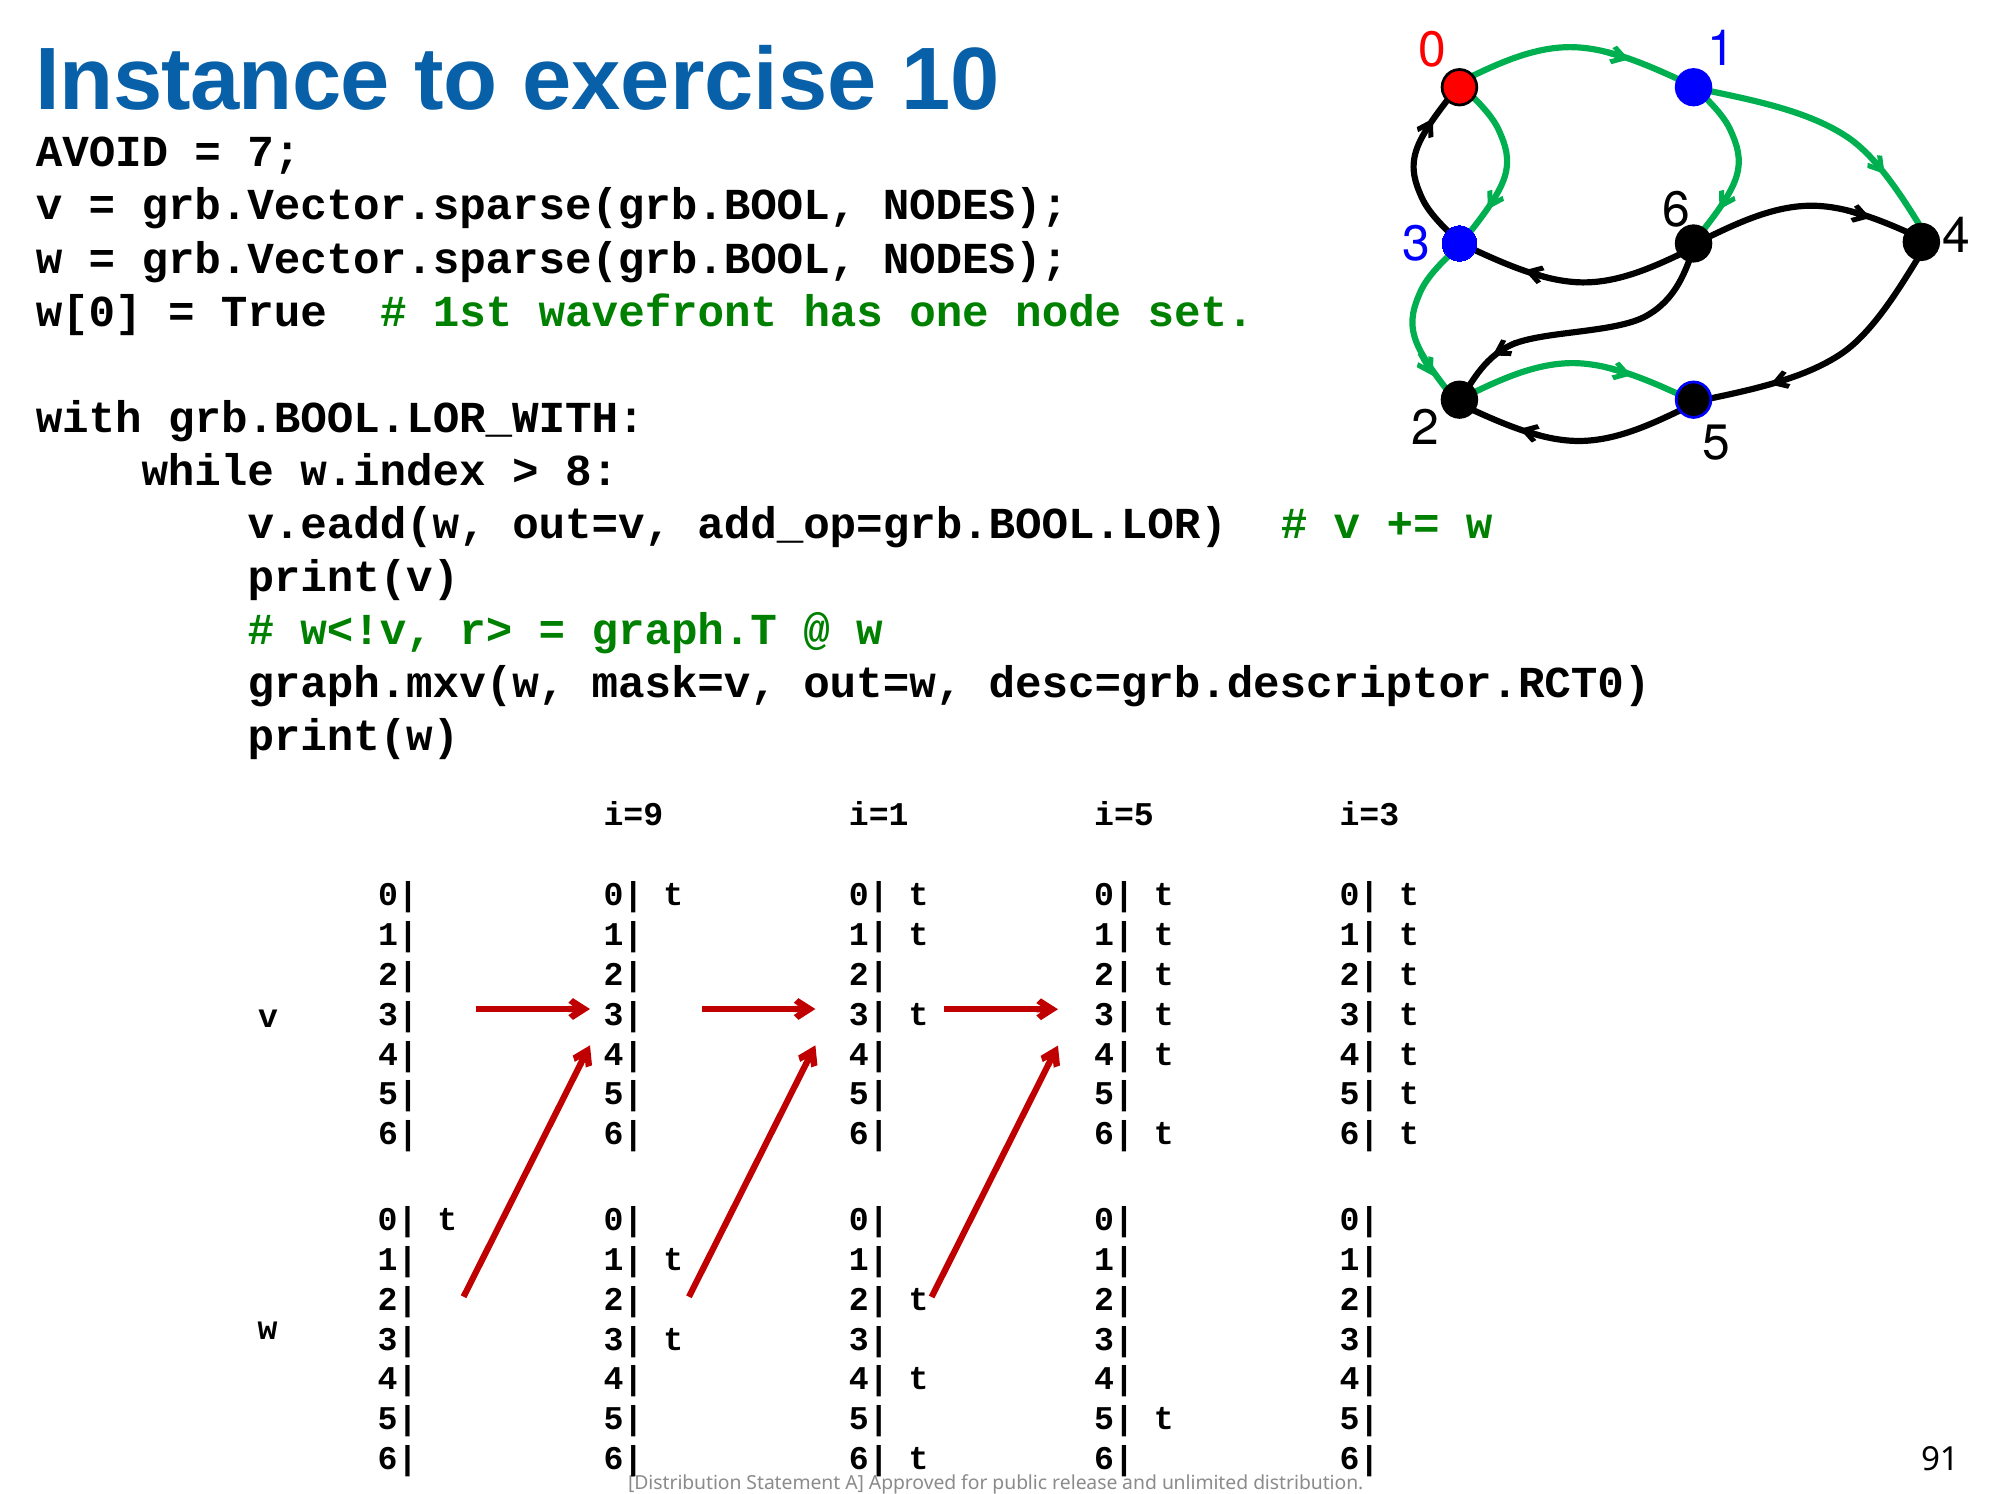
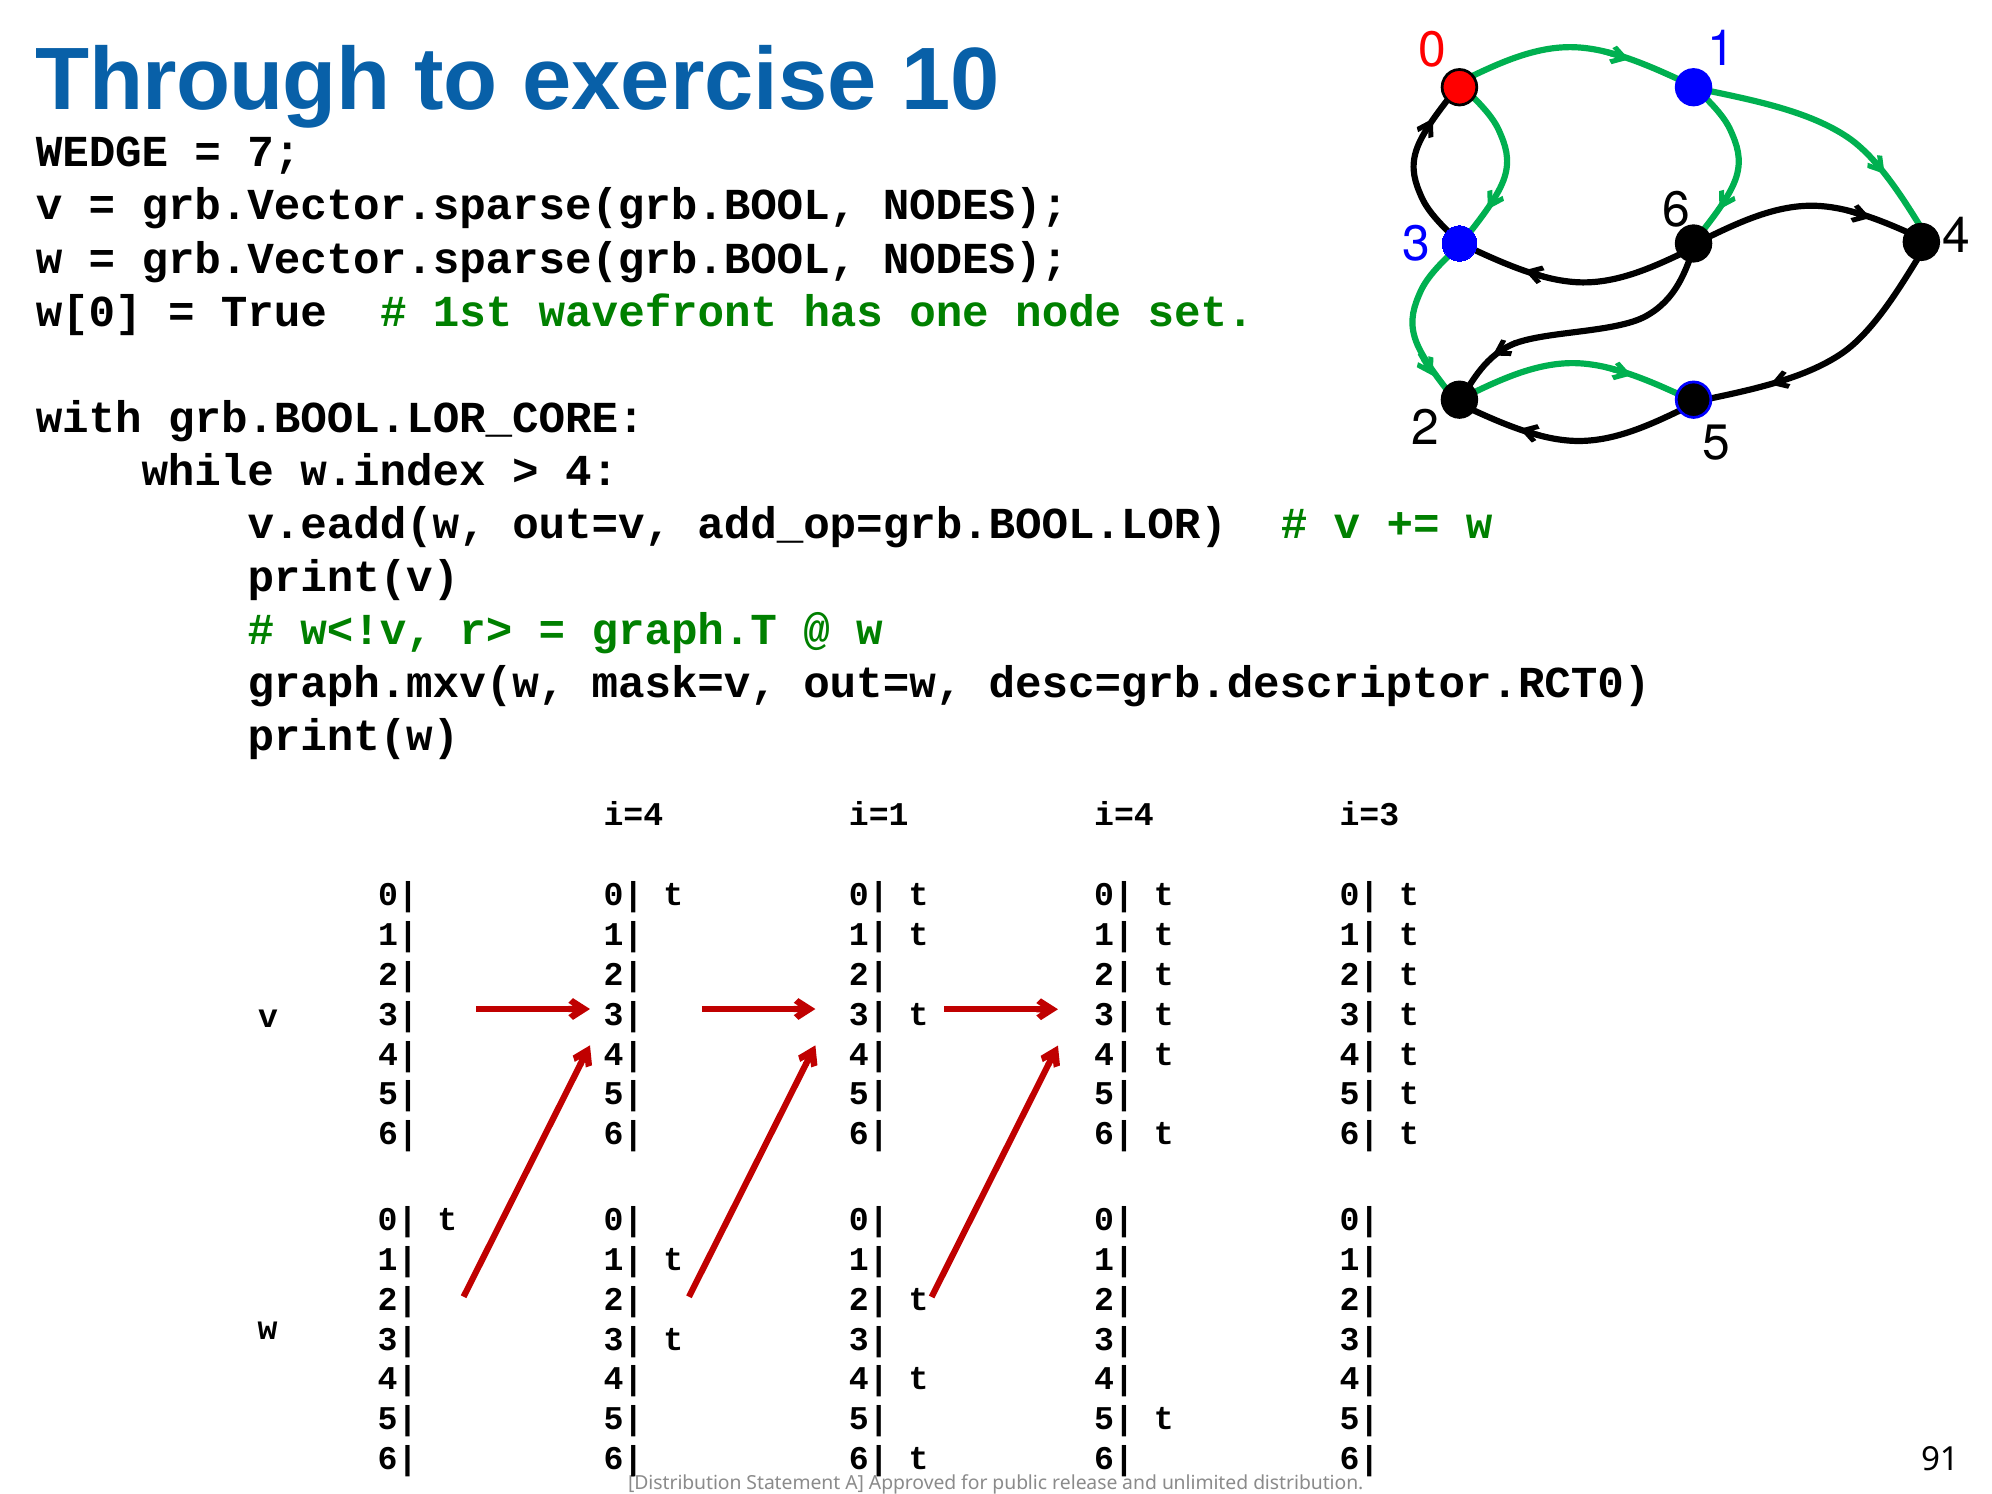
Instance: Instance -> Through (213, 80)
AVOID: AVOID -> WEDGE (102, 152)
grb.BOOL.LOR_WITH: grb.BOOL.LOR_WITH -> grb.BOOL.LOR_CORE (406, 418)
8: 8 -> 4 (592, 471)
i=9: i=9 -> i=4 (633, 815)
i=5: i=5 -> i=4 (1124, 815)
